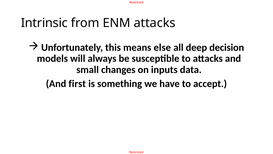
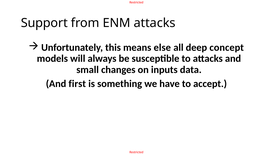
Intrinsic: Intrinsic -> Support (44, 23)
decision: decision -> concept (227, 47)
